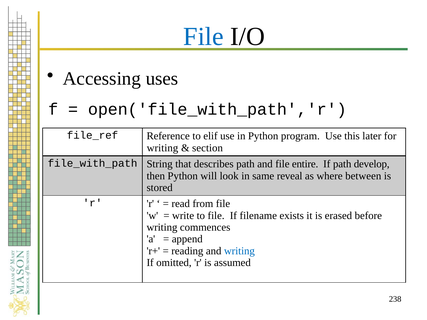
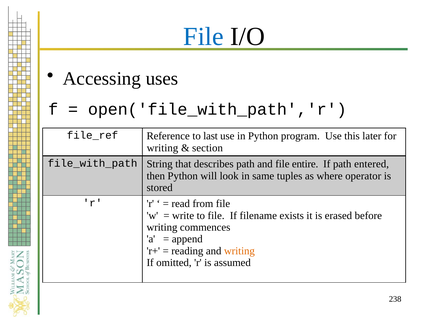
elif: elif -> last (211, 136)
develop: develop -> entered (372, 164)
reveal: reveal -> tuples (290, 176)
between: between -> operator (363, 176)
writing colour: blue -> orange (239, 251)
